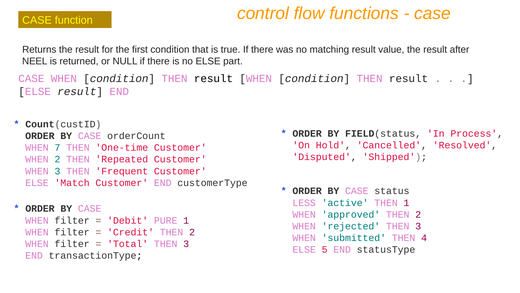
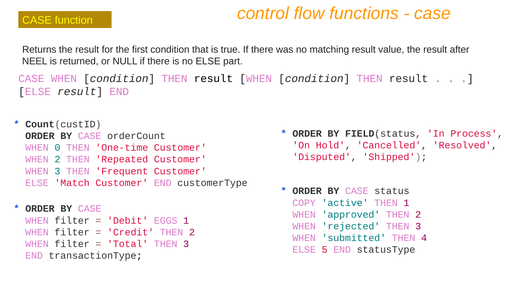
7: 7 -> 0 (57, 147)
LESS: LESS -> COPY (304, 202)
PURE: PURE -> EGGS (166, 220)
